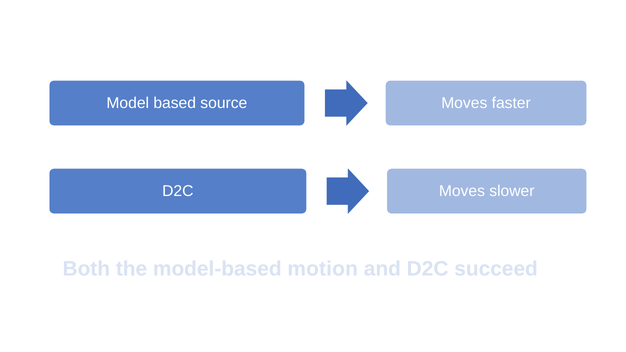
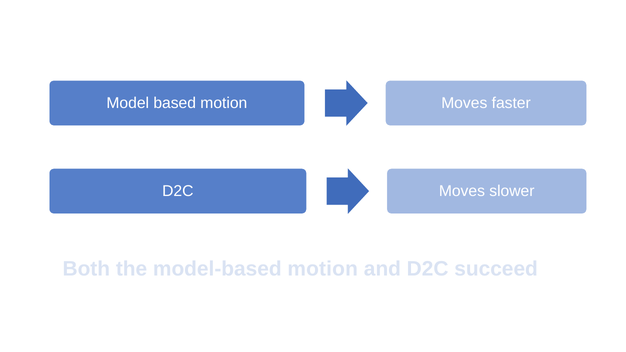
source: source -> motion (224, 103)
